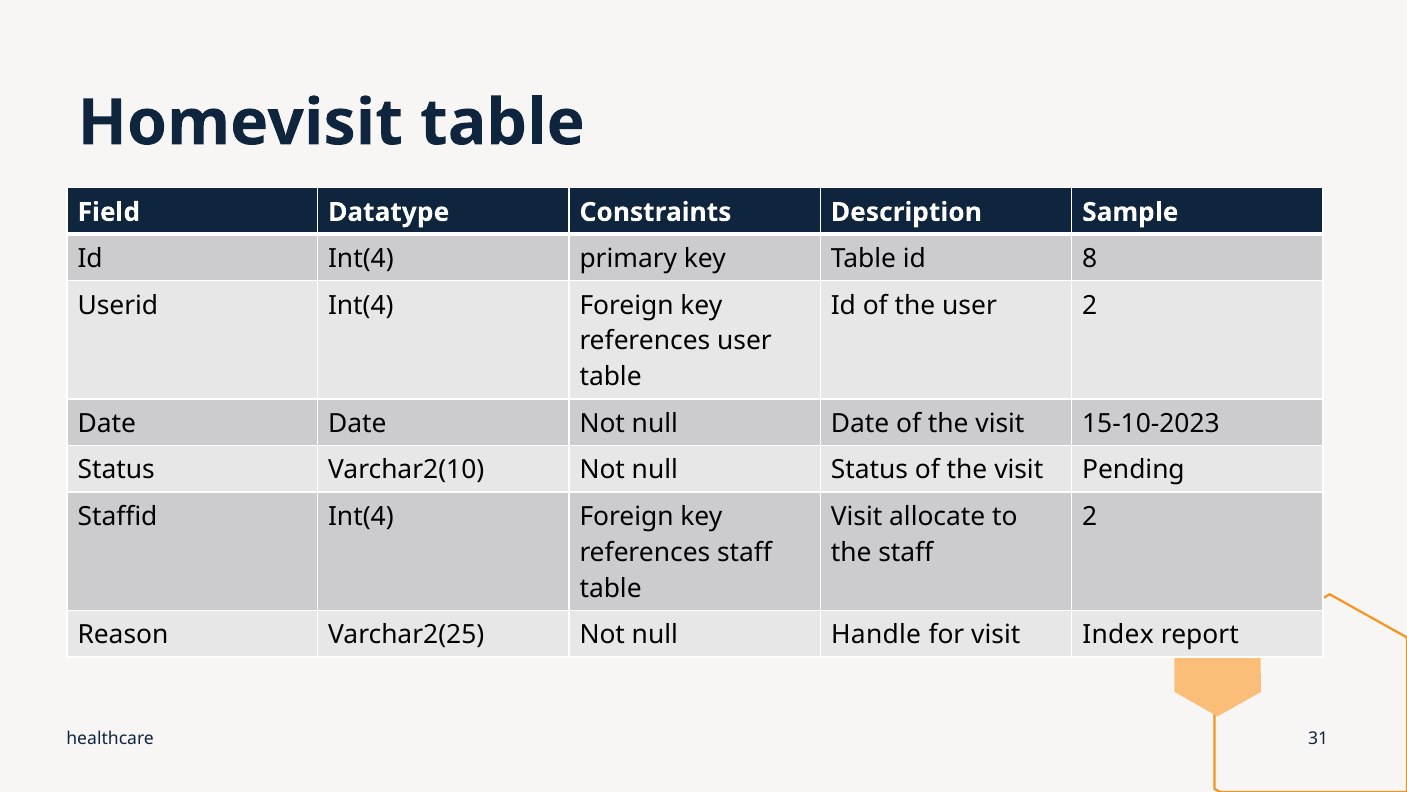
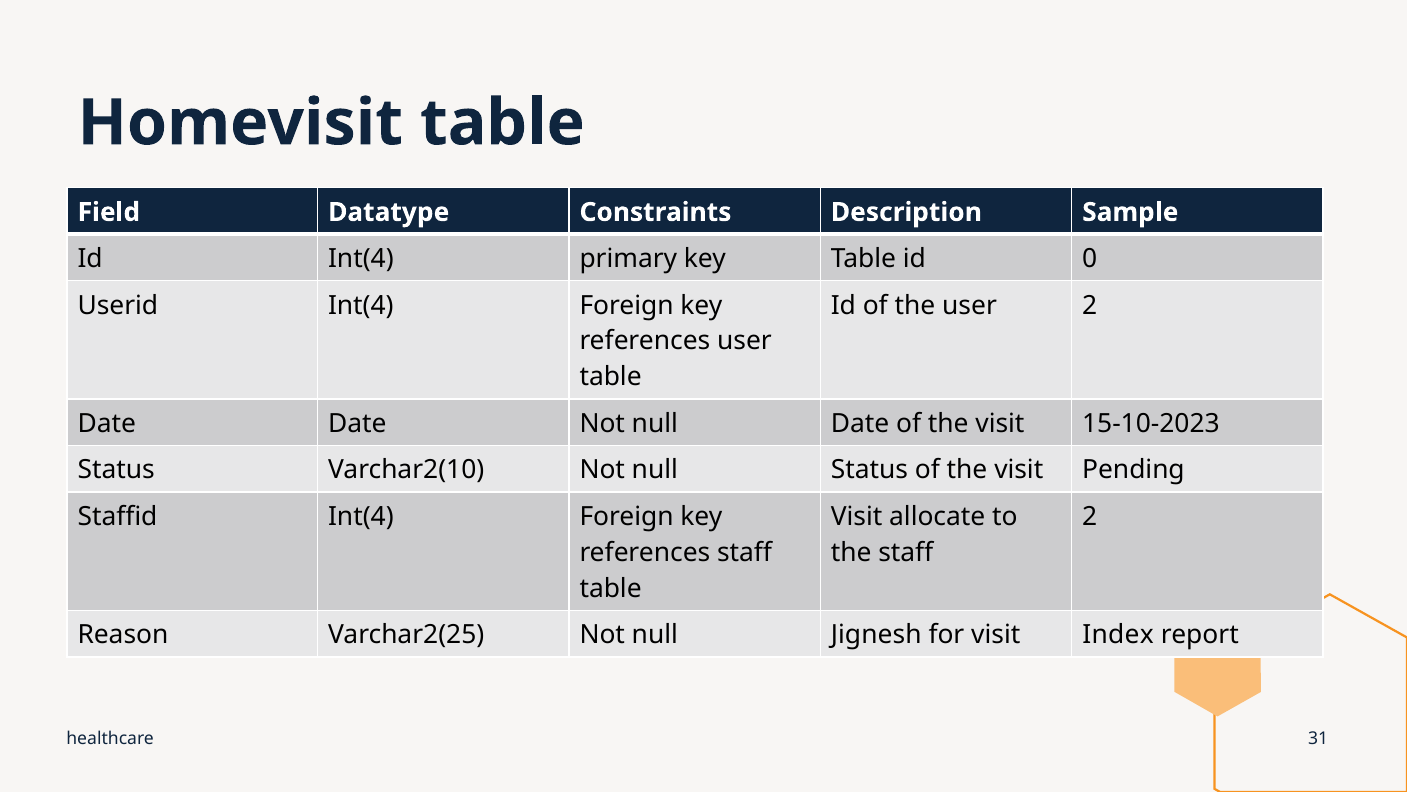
8: 8 -> 0 (1090, 259)
Handle: Handle -> Jignesh (876, 635)
